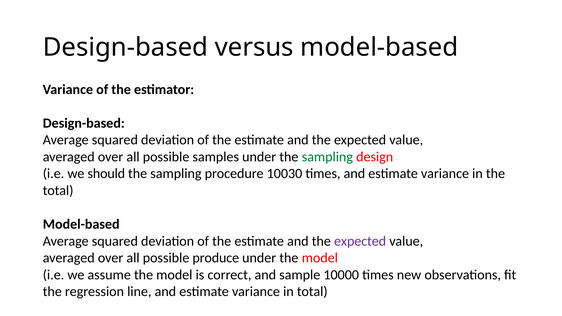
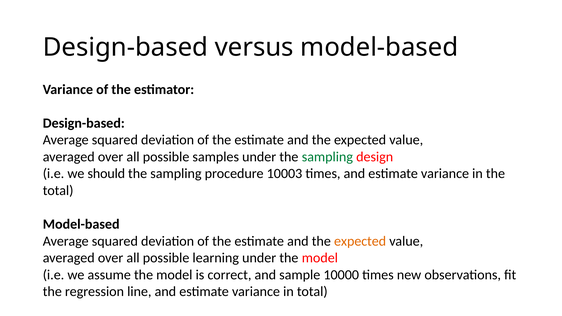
10030: 10030 -> 10003 (284, 174)
expected colour: purple -> orange (360, 241)
produce: produce -> learning (216, 258)
